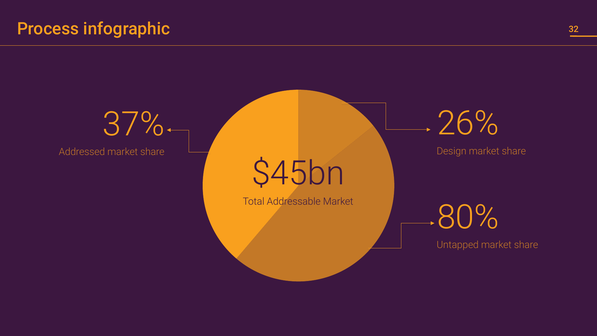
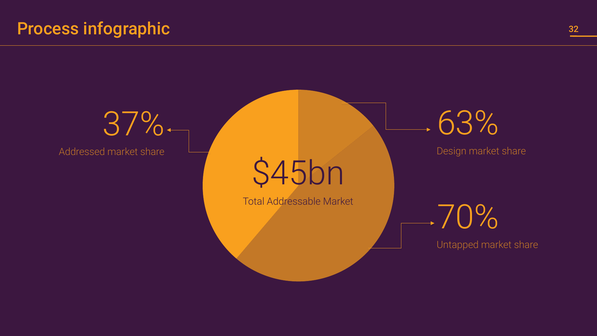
26%: 26% -> 63% (468, 124)
80%: 80% -> 70% (468, 217)
